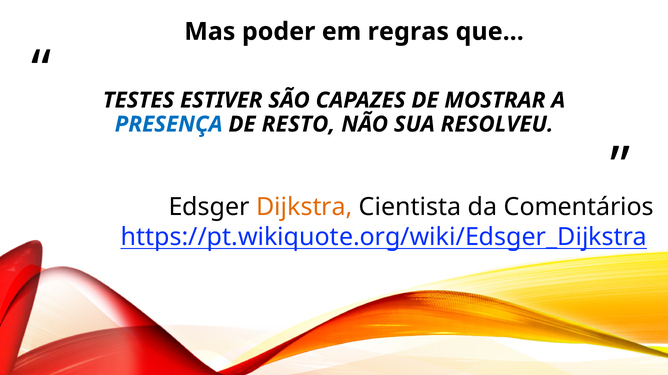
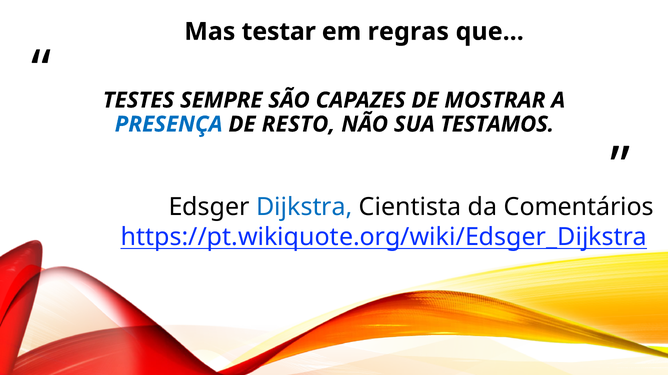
poder: poder -> testar (279, 32)
ESTIVER: ESTIVER -> SEMPRE (221, 100)
RESOLVEU: RESOLVEU -> TESTAMOS (497, 125)
Dijkstra colour: orange -> blue (304, 208)
